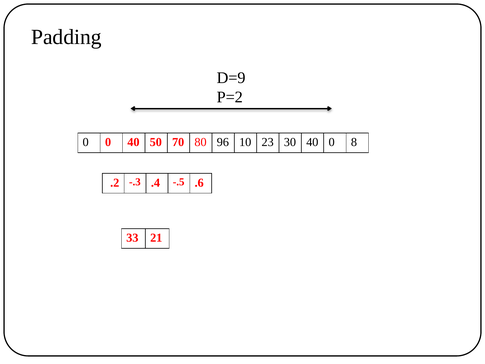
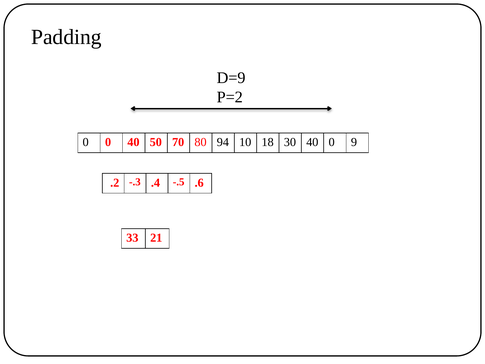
96: 96 -> 94 (223, 142)
23: 23 -> 18 (268, 142)
8: 8 -> 9 (354, 142)
